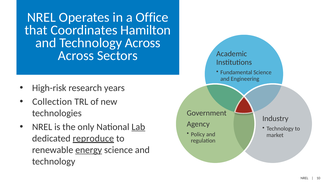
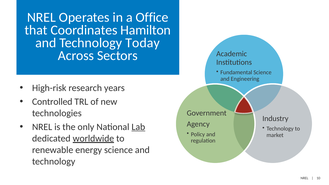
Technology Across: Across -> Today (143, 43)
Collection: Collection -> Controlled (52, 102)
reproduce: reproduce -> worldwide (93, 138)
energy underline: present -> none (89, 150)
